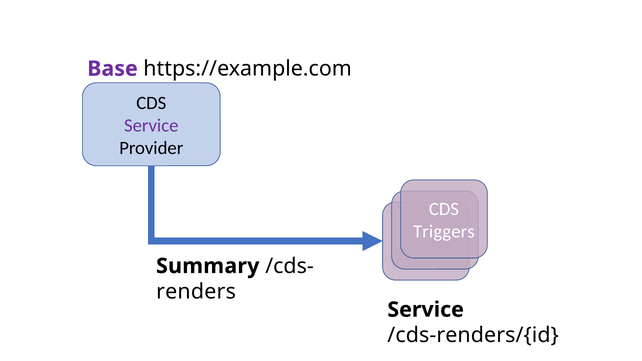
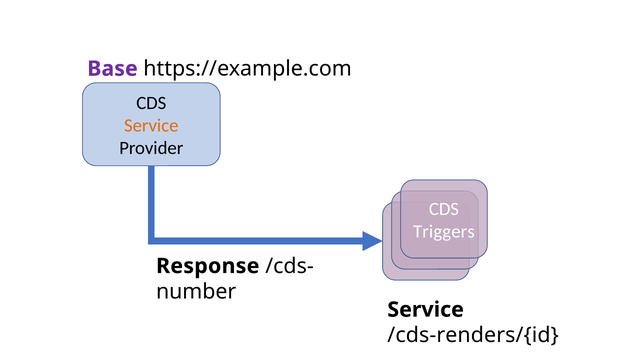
Service colour: purple -> orange (151, 126)
Summary: Summary -> Response (208, 266)
renders: renders -> number (196, 292)
